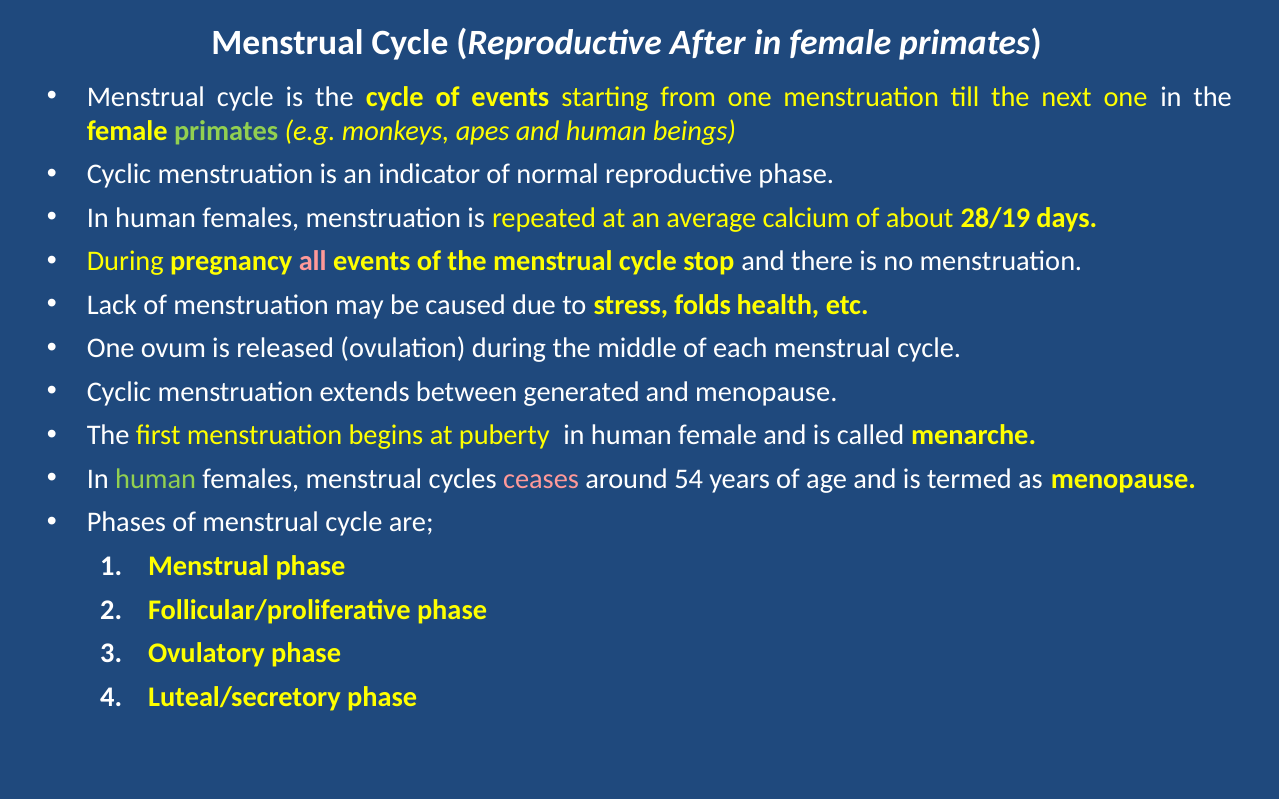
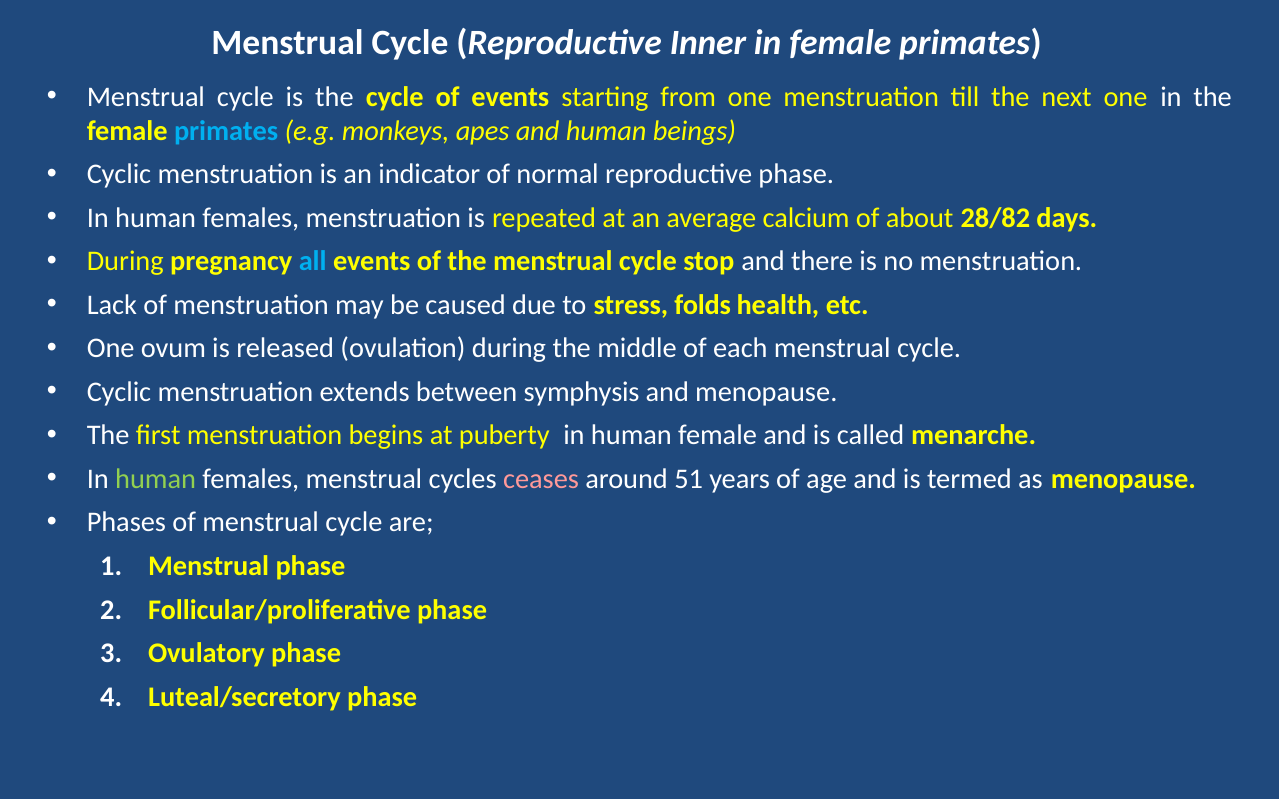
After: After -> Inner (708, 42)
primates colour: light green -> light blue (226, 131)
28/19: 28/19 -> 28/82 (995, 218)
all colour: pink -> light blue (313, 262)
generated: generated -> symphysis (582, 392)
54: 54 -> 51 (689, 479)
